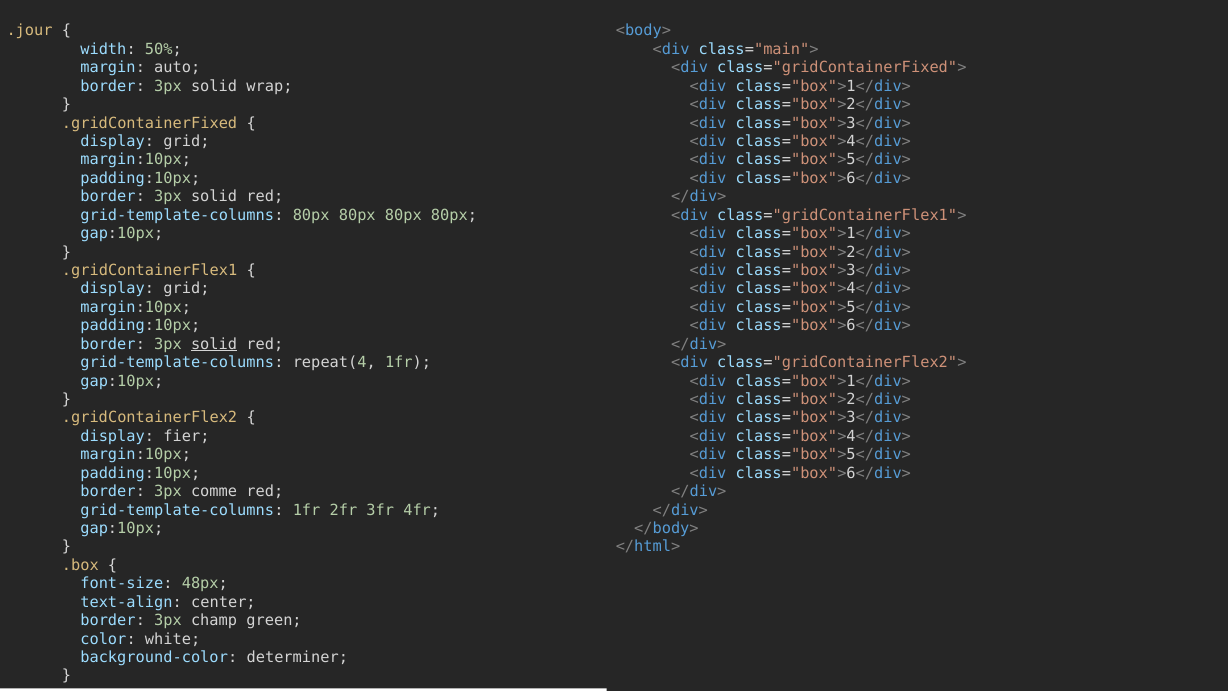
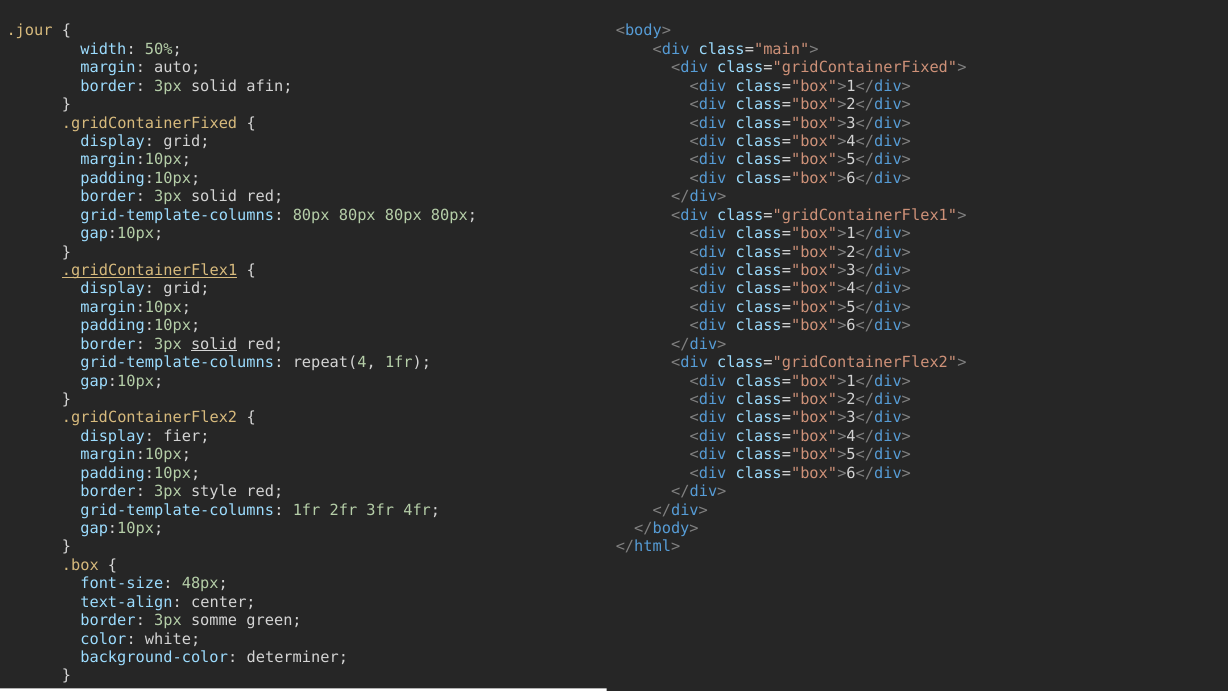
wrap: wrap -> afin (269, 86)
.gridContainerFlex1 underline: none -> present (150, 270)
comme: comme -> style (214, 491)
champ: champ -> somme (214, 620)
